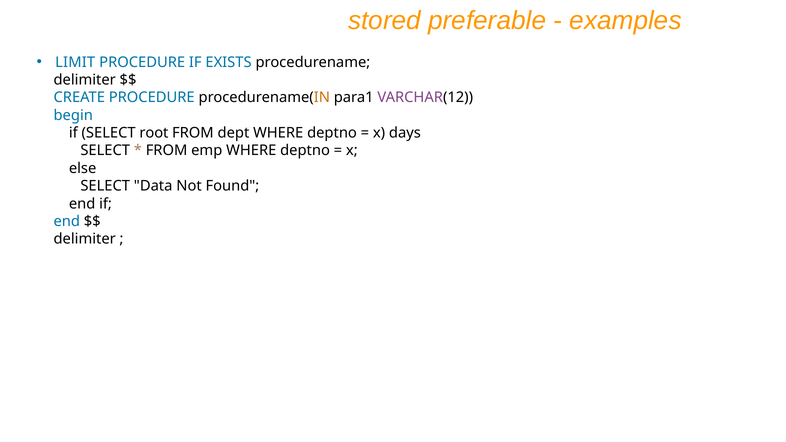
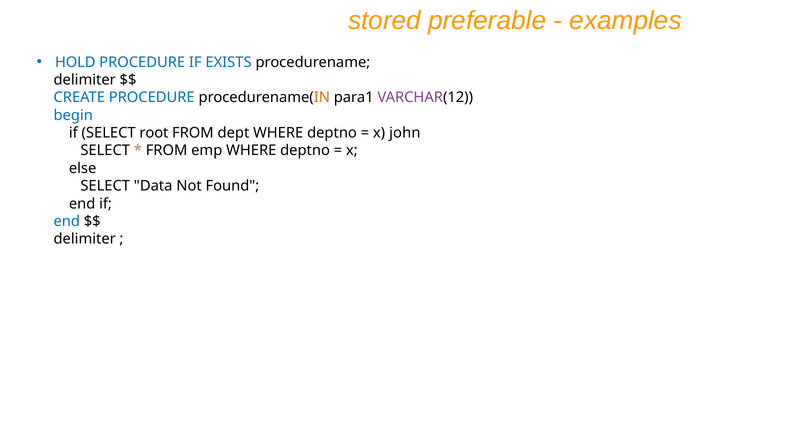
LIMIT: LIMIT -> HOLD (75, 62)
days: days -> john (405, 133)
